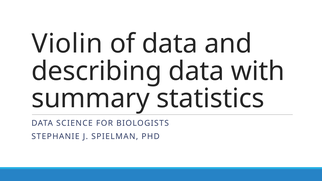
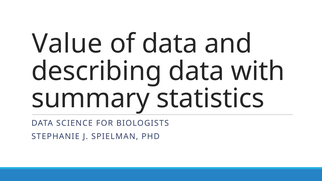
Violin: Violin -> Value (67, 44)
